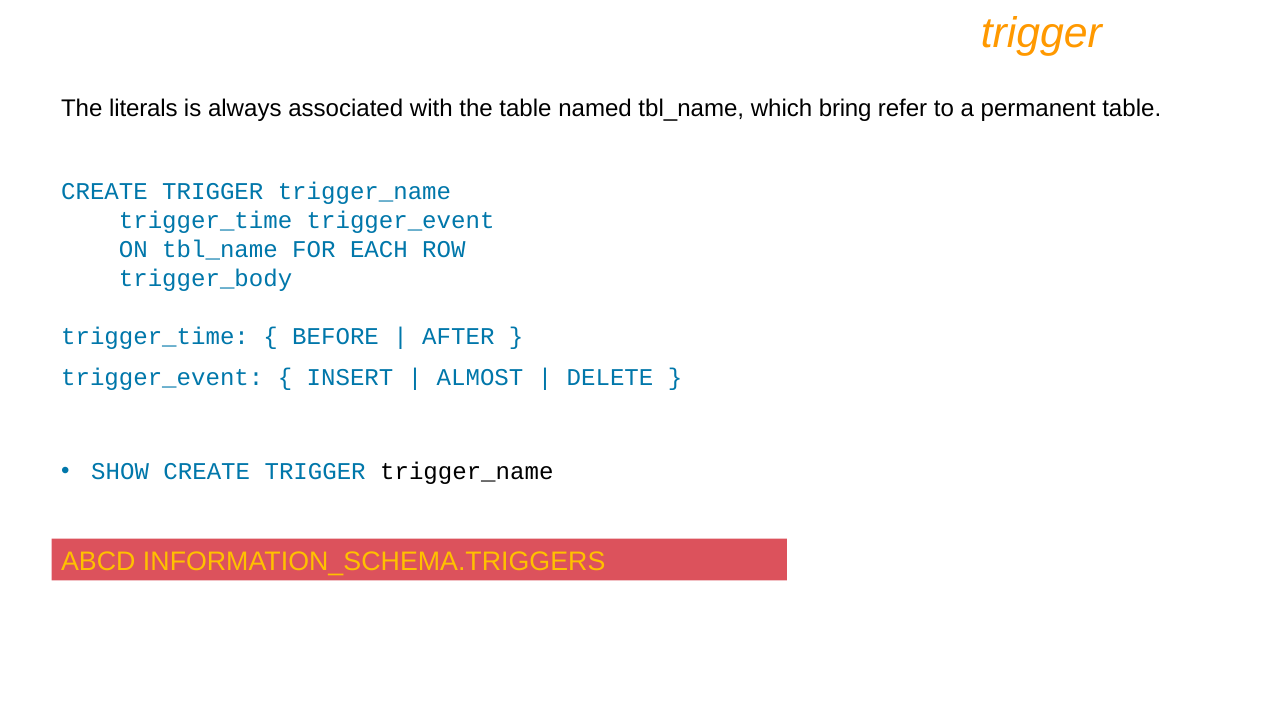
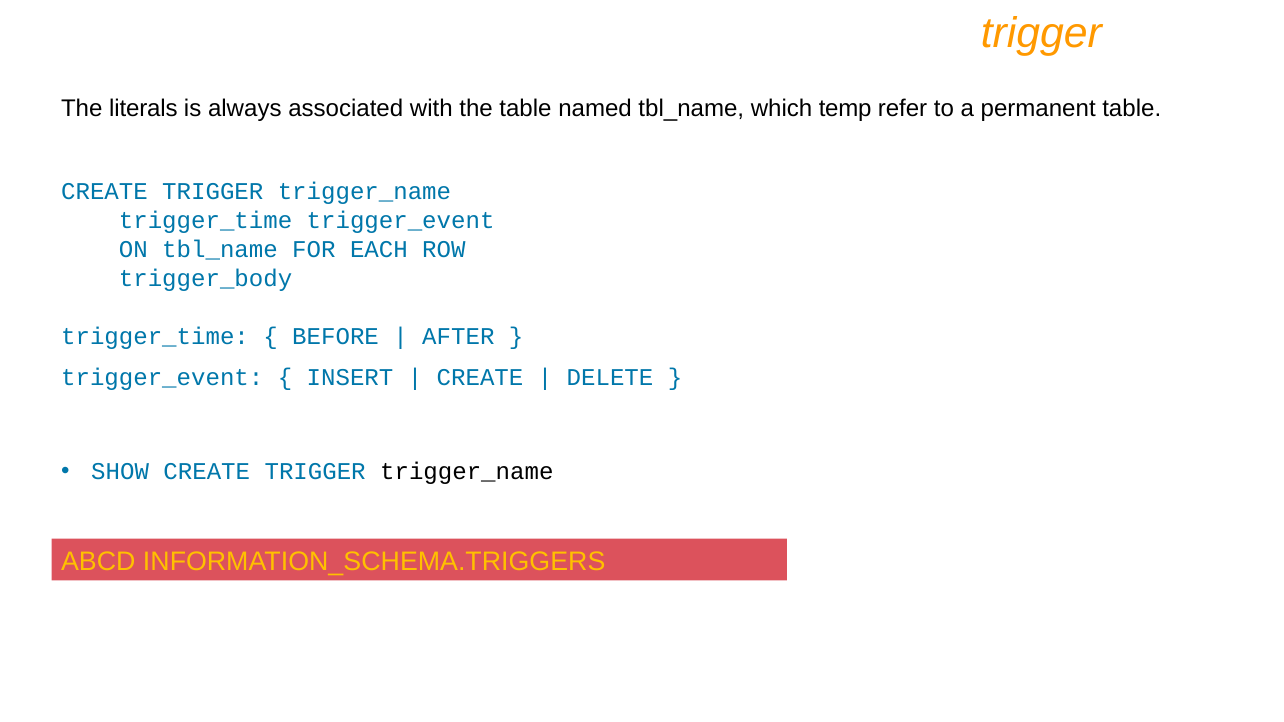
bring: bring -> temp (845, 109)
ALMOST: ALMOST -> CREATE (480, 378)
